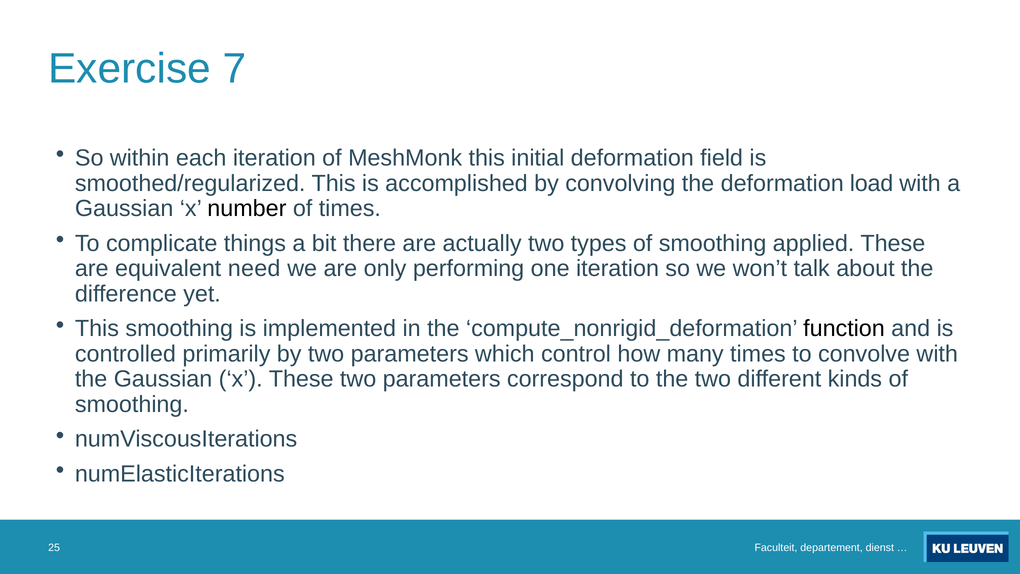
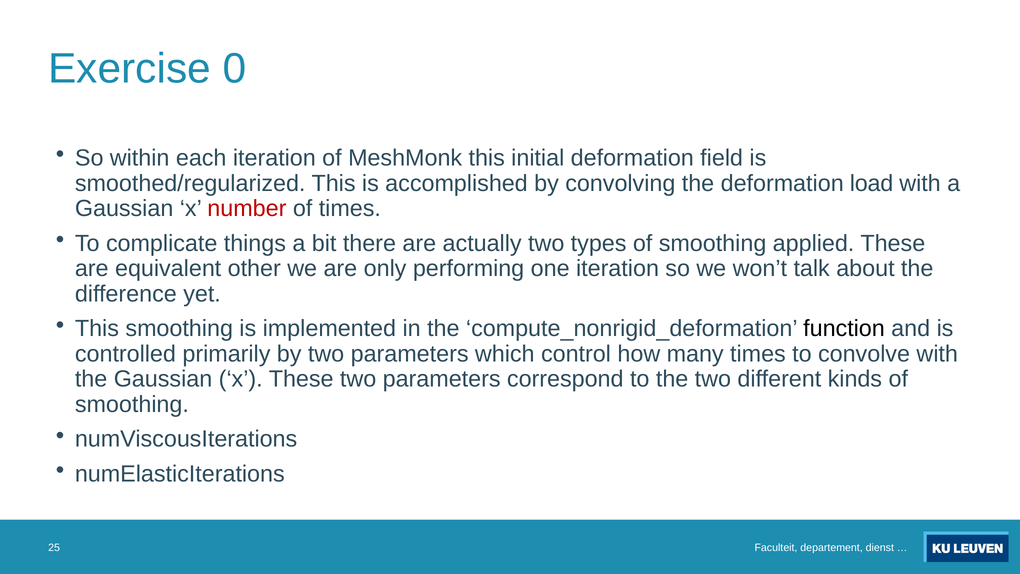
7: 7 -> 0 (234, 68)
number colour: black -> red (247, 209)
need: need -> other (254, 269)
